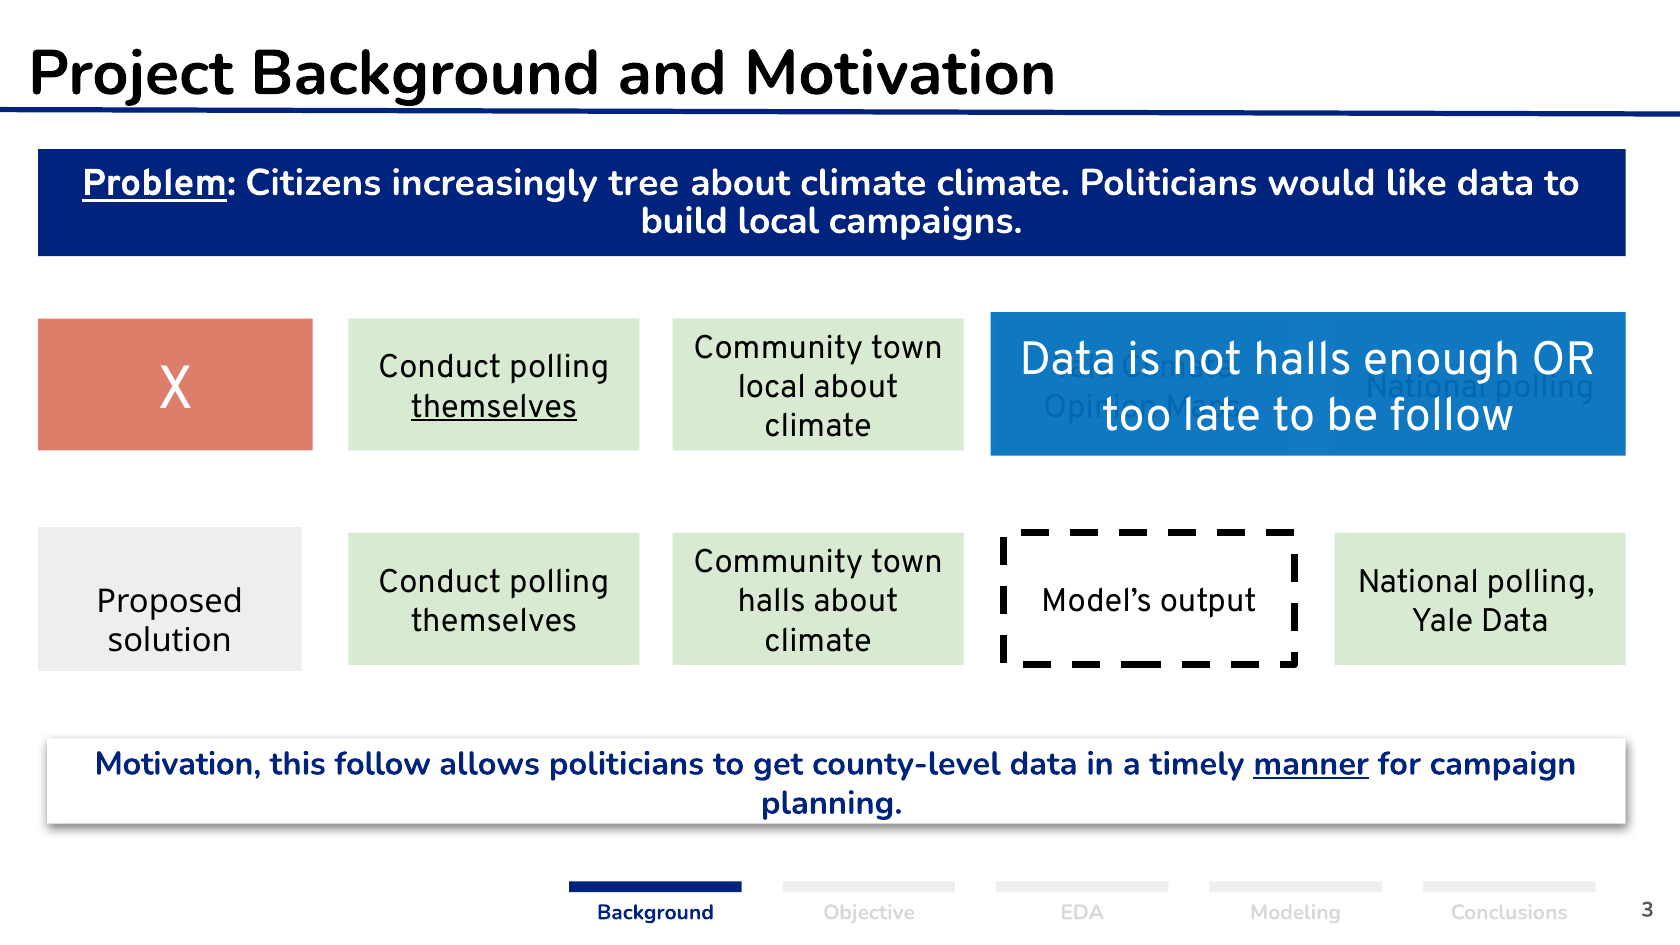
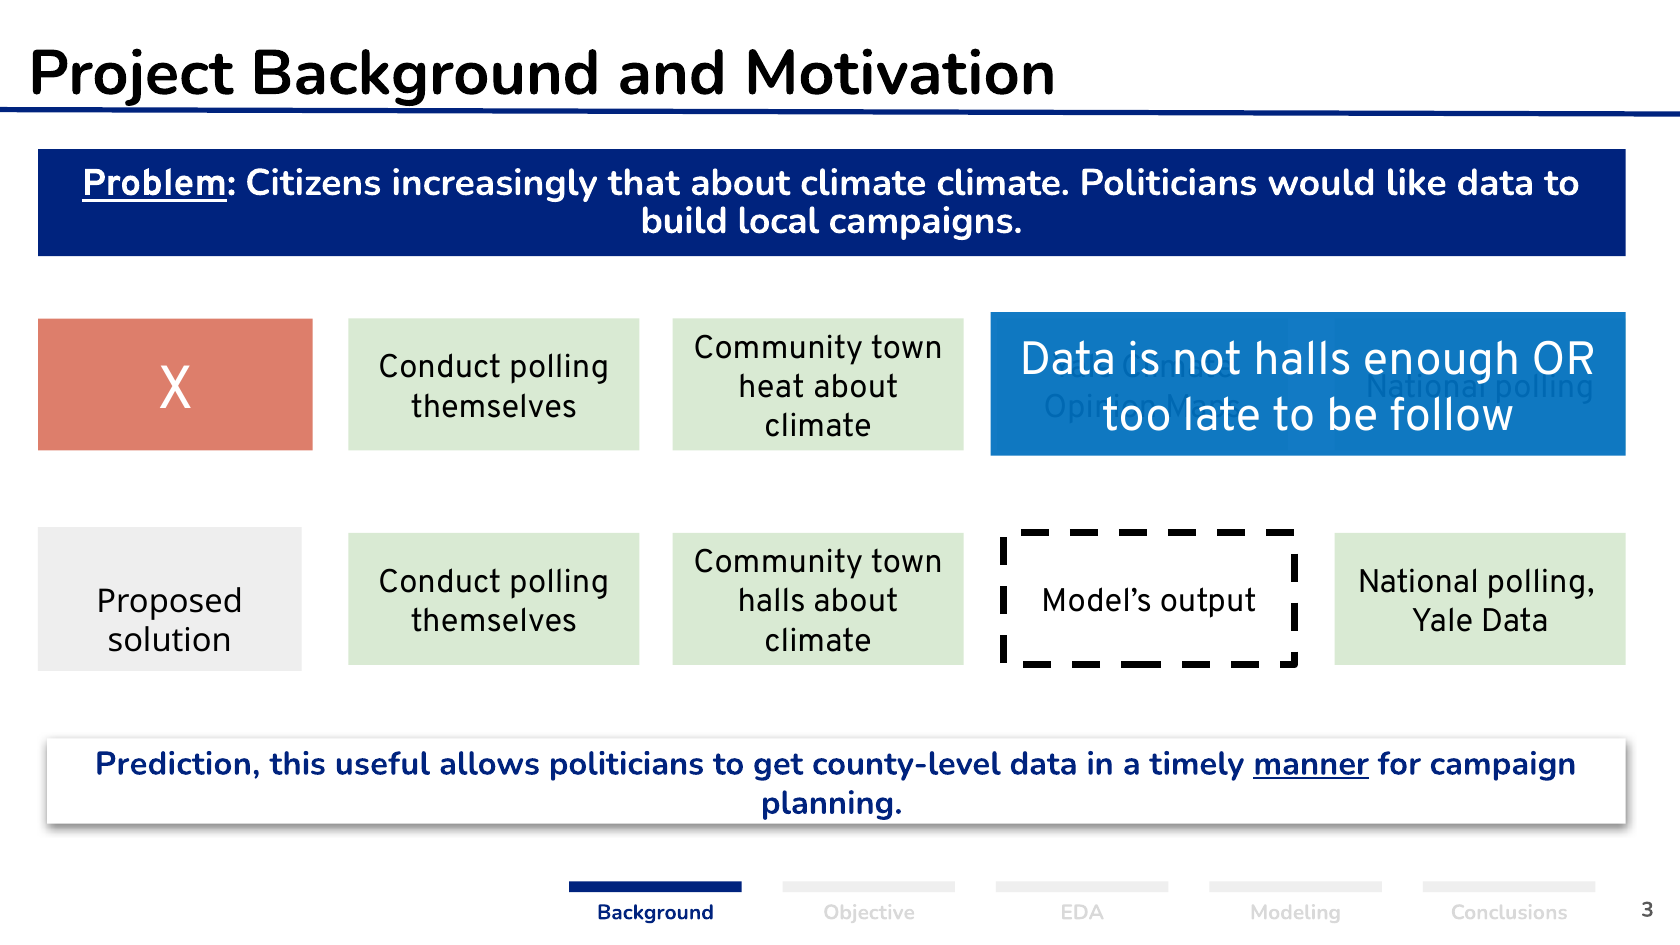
tree: tree -> that (644, 183)
local: local -> heat (771, 387)
themselves underline: present -> none (494, 406)
Motivation: Motivation -> Prediction (178, 764)
this follow: follow -> useful (382, 764)
